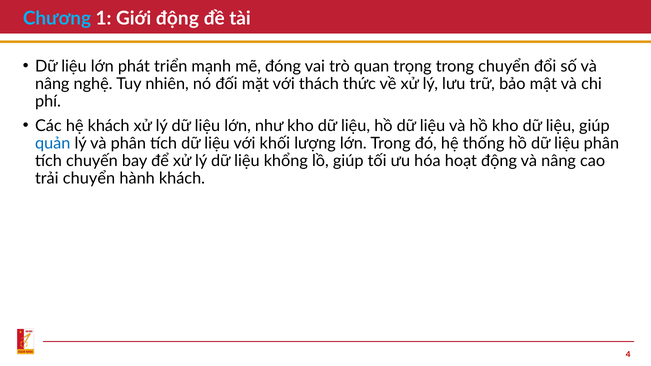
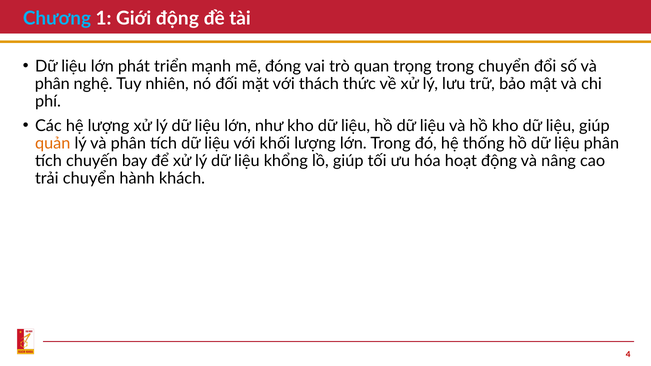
nâng: nâng -> phân (52, 84)
hệ khách: khách -> lượng (109, 126)
quản colour: blue -> orange (53, 143)
